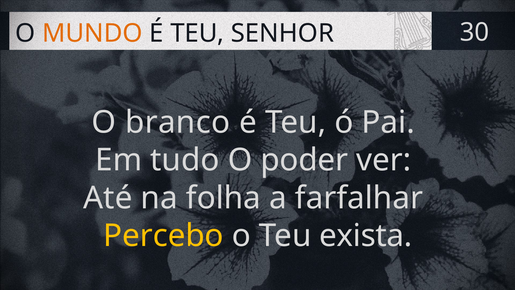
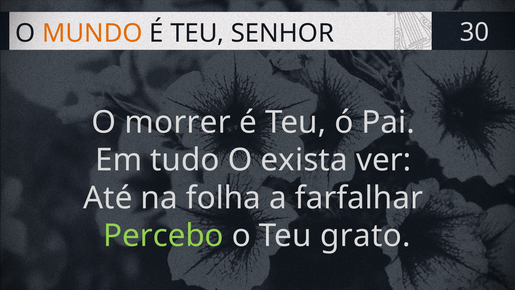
branco: branco -> morrer (178, 122)
poder: poder -> exista (304, 160)
Percebo colour: yellow -> light green (163, 236)
exista: exista -> grato (365, 236)
